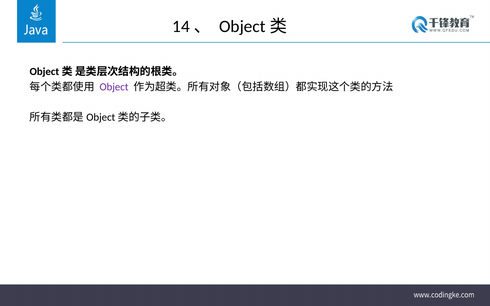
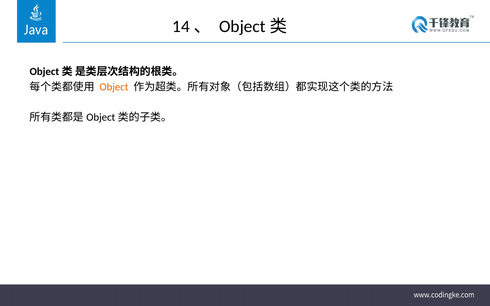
Object colour: purple -> orange (114, 87)
